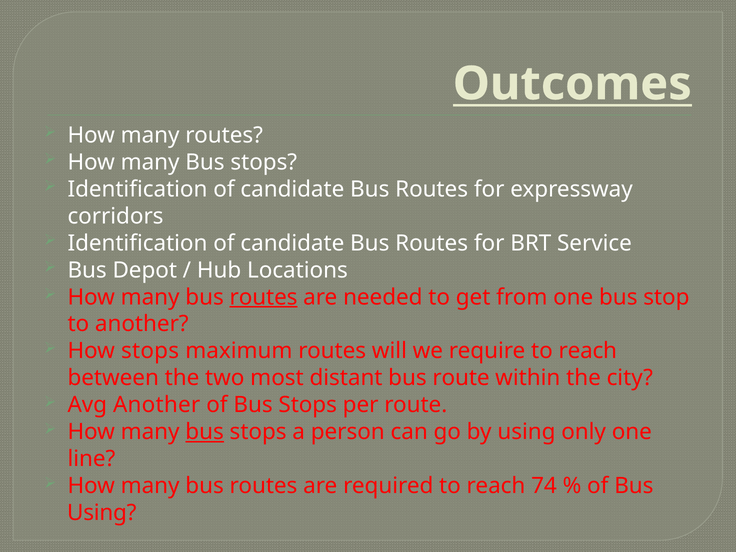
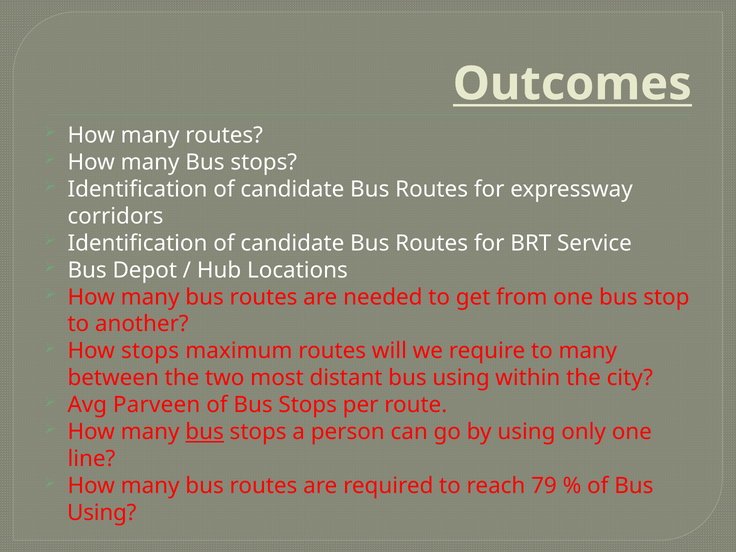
routes underline: present -> none (264, 297)
require to reach: reach -> many (588, 351)
distant bus route: route -> using (461, 378)
Avg Another: Another -> Parveen (157, 405)
74: 74 -> 79 (544, 486)
